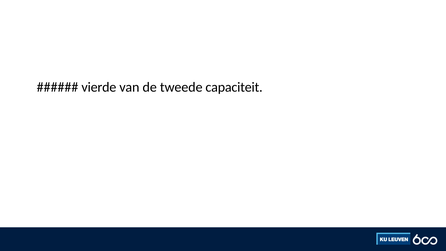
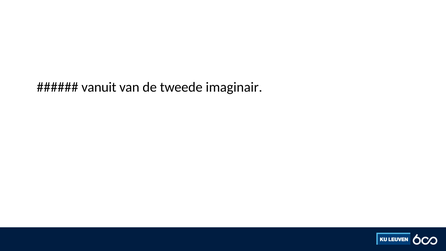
vierde: vierde -> vanuit (99, 87)
capaciteit: capaciteit -> imaginair (234, 87)
